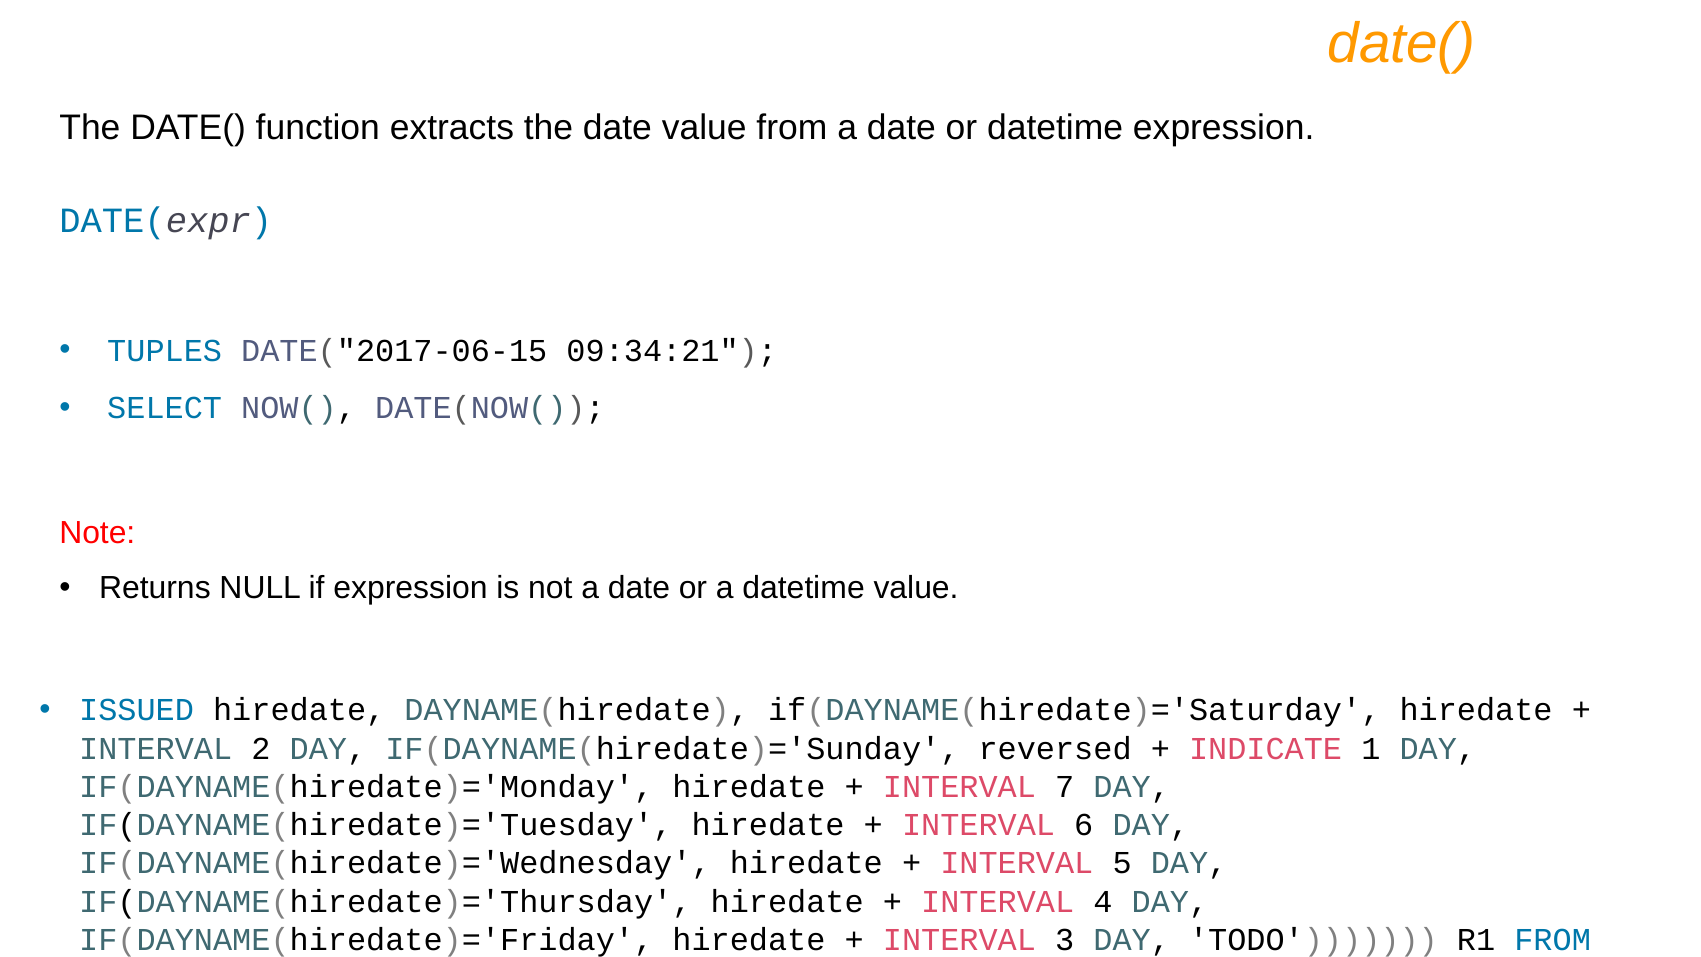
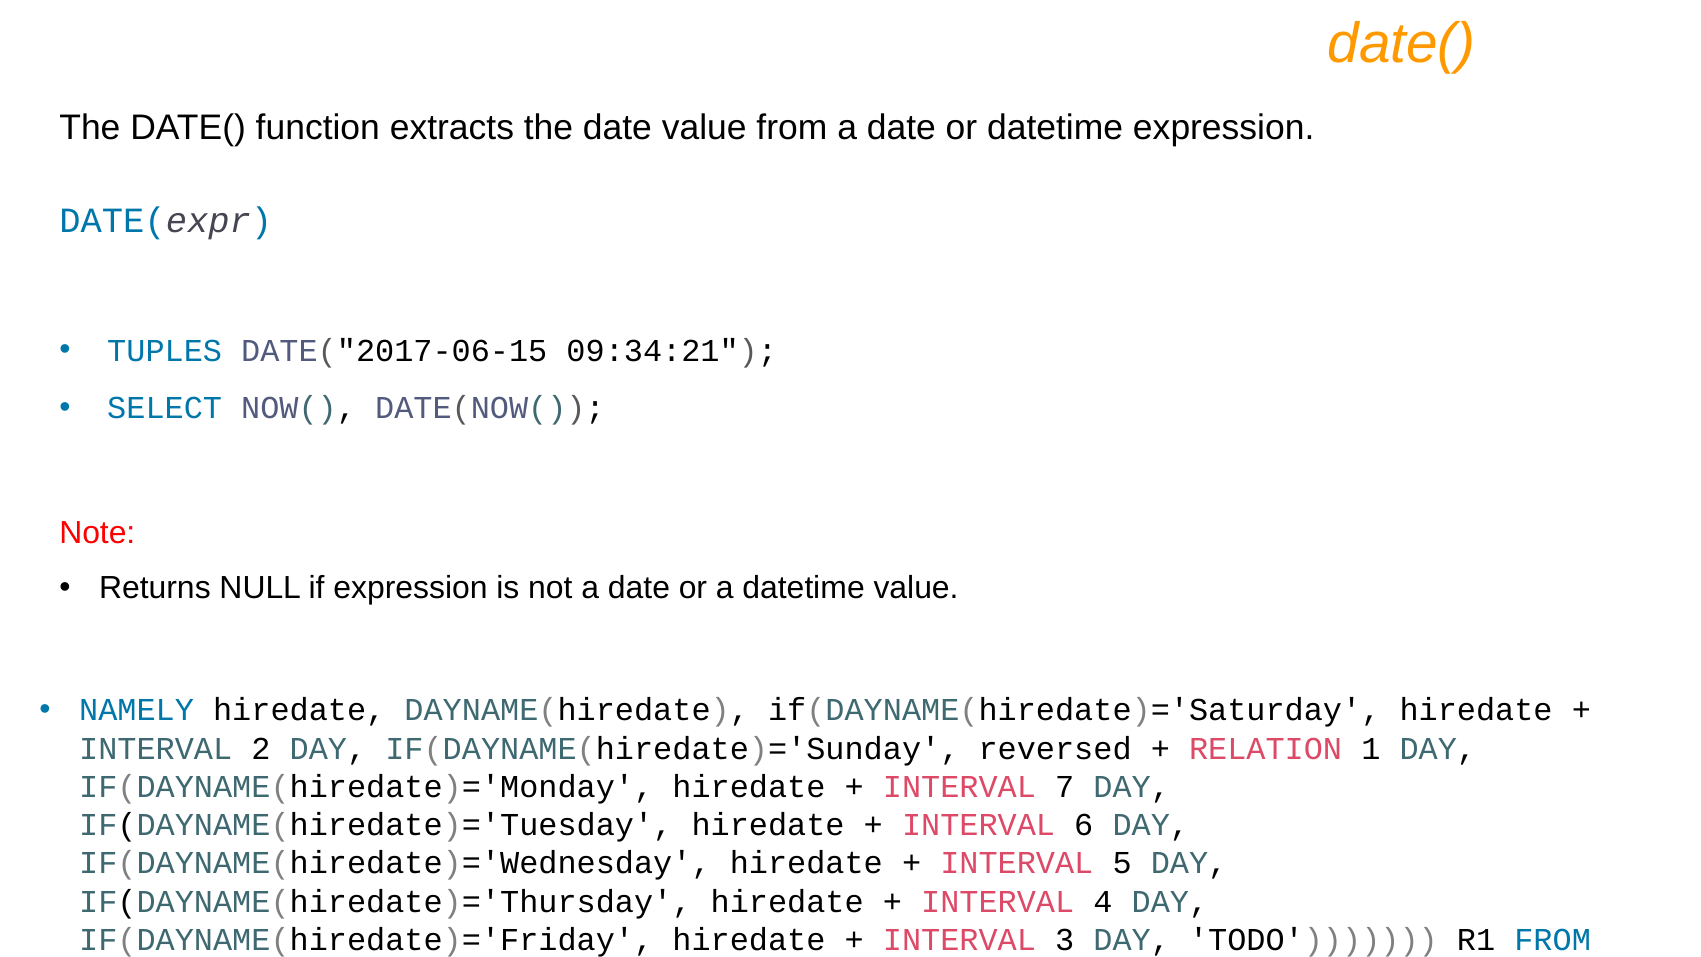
ISSUED: ISSUED -> NAMELY (137, 710)
INDICATE: INDICATE -> RELATION (1266, 748)
